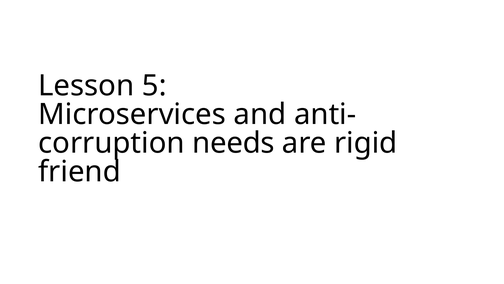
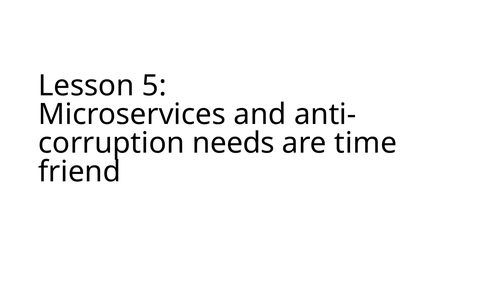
rigid: rigid -> time (366, 143)
